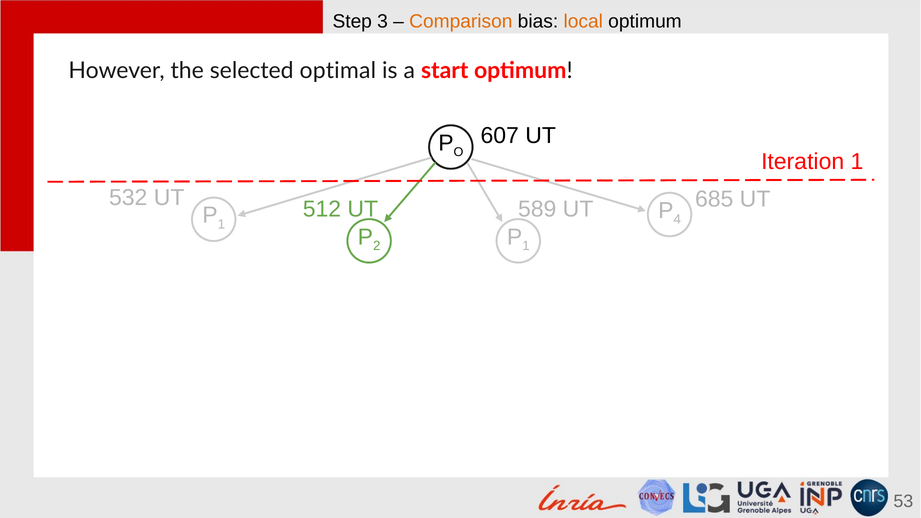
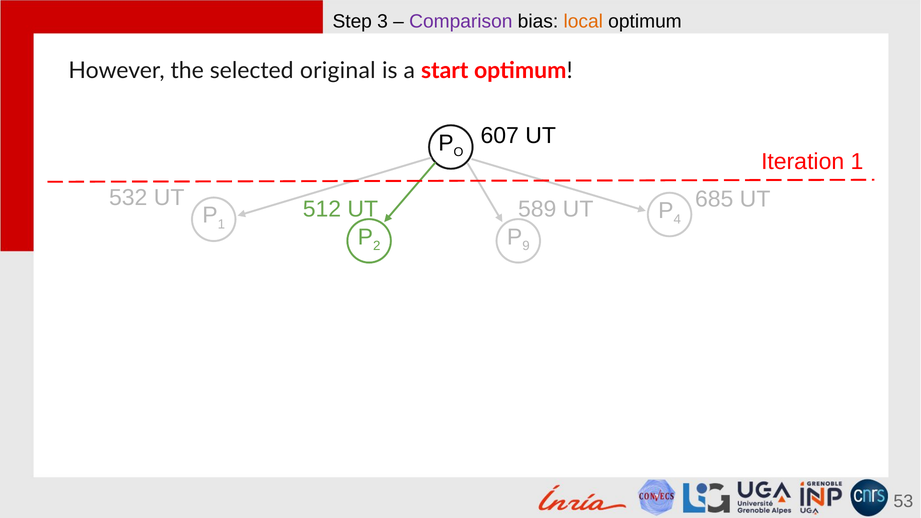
Comparison colour: orange -> purple (461, 21)
optimal: optimal -> original (338, 71)
1: 1 -> 9 (526, 246)
